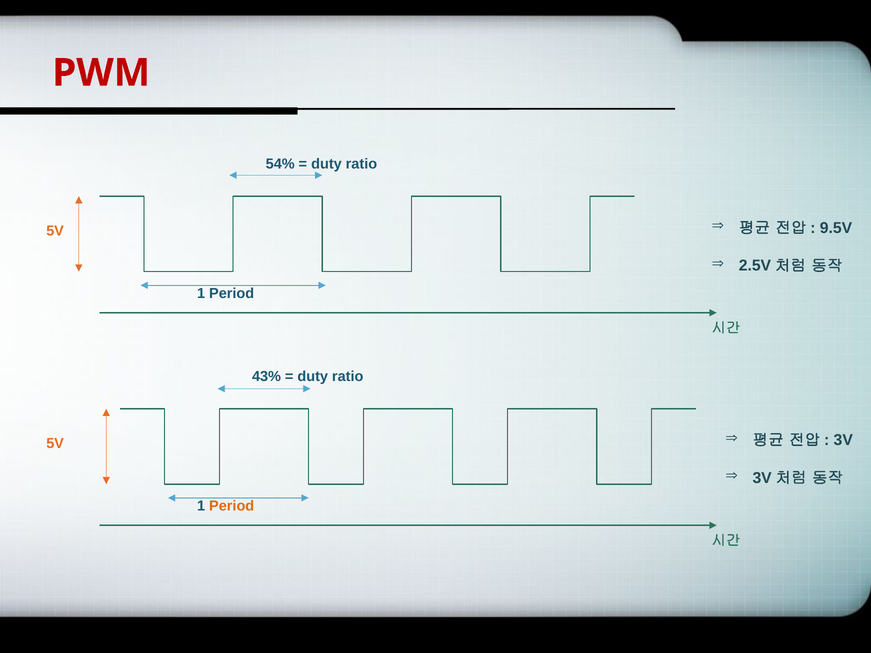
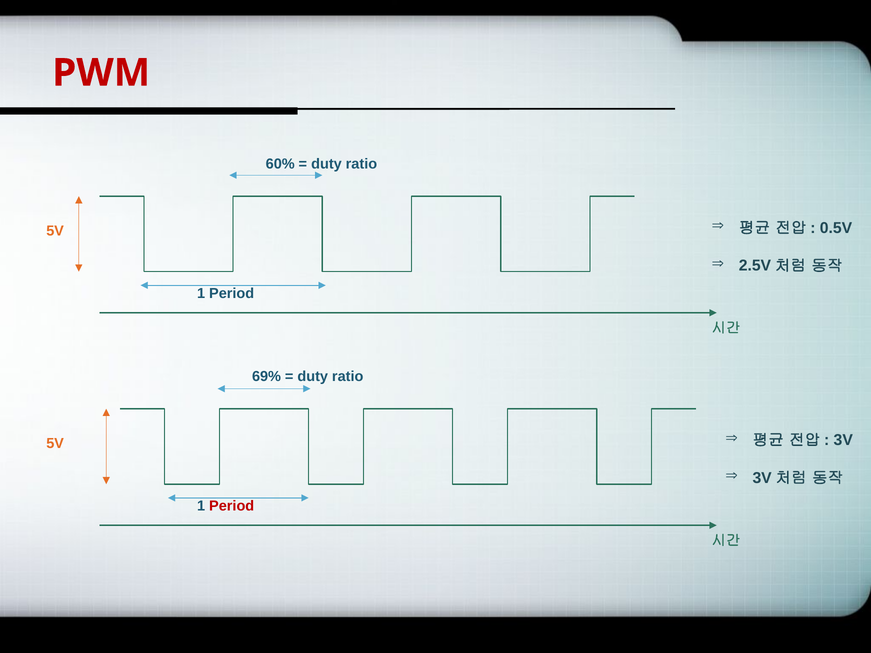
54%: 54% -> 60% (280, 164)
9.5V: 9.5V -> 0.5V (836, 228)
43%: 43% -> 69% (267, 376)
Period colour: orange -> red (232, 506)
